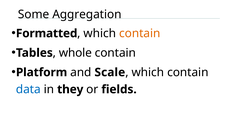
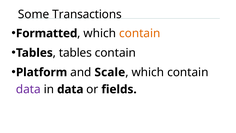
Aggregation: Aggregation -> Transactions (87, 14)
whole: whole -> tables (75, 53)
data colour: blue -> purple (28, 89)
in they: they -> data (70, 89)
